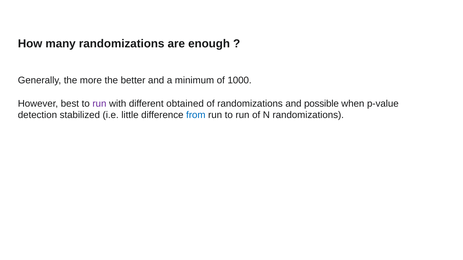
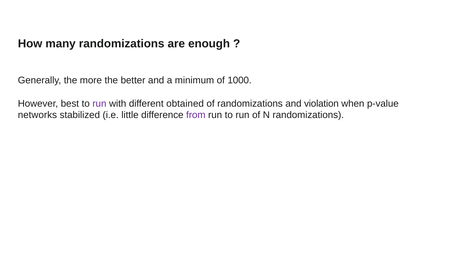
possible: possible -> violation (321, 104)
detection: detection -> networks (37, 115)
from colour: blue -> purple (196, 115)
